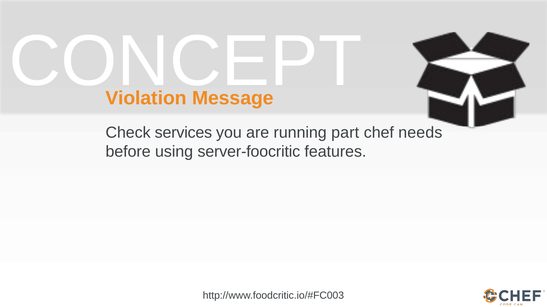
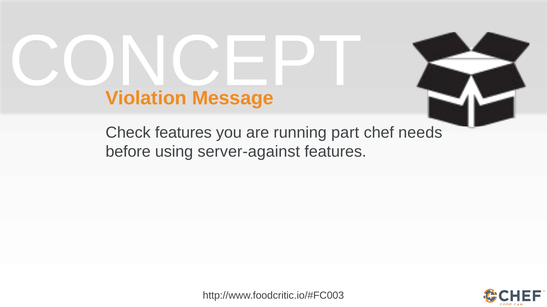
Check services: services -> features (183, 133)
server-foocritic: server-foocritic -> server-against (249, 152)
